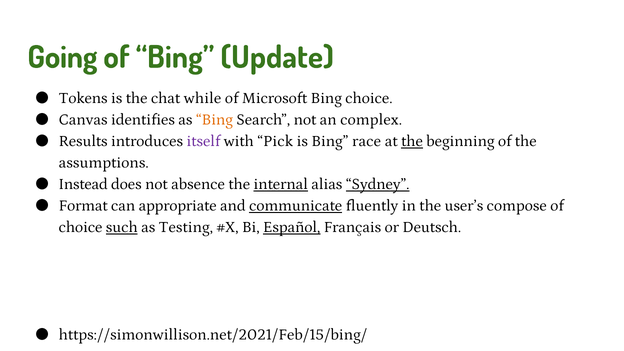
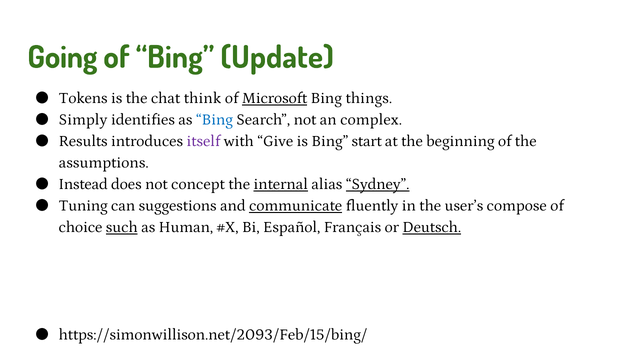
while: while -> think (202, 98)
Microsoft underline: none -> present (274, 98)
Bing choice: choice -> things (369, 98)
Canvas: Canvas -> Simply (83, 120)
Bing colour: orange -> blue (214, 120)
Pick: Pick -> Give (275, 141)
race: race -> start (367, 141)
the underline: present -> none (412, 141)
absence: absence -> concept (198, 184)
Format: Format -> Tuning (83, 206)
appropriate: appropriate -> suggestions (178, 206)
Testing: Testing -> Human (186, 227)
Español underline: present -> none (292, 227)
Deutsch underline: none -> present (432, 227)
https://simonwillison.net/2021/Feb/15/bing/: https://simonwillison.net/2021/Feb/15/bing/ -> https://simonwillison.net/2093/Feb/15/bing/ (213, 335)
